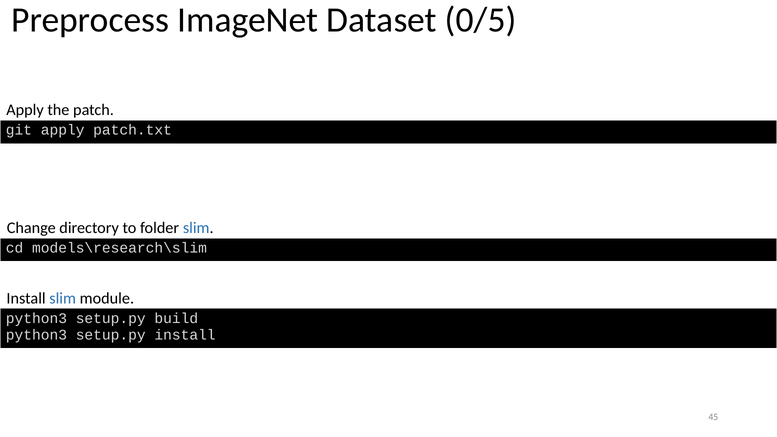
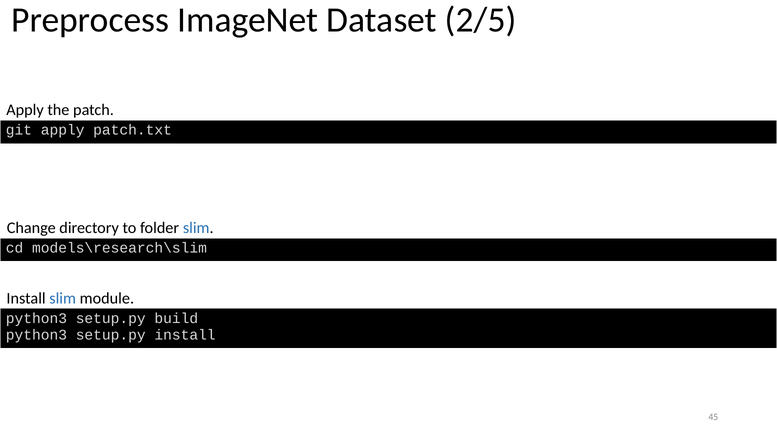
0/5: 0/5 -> 2/5 (481, 20)
